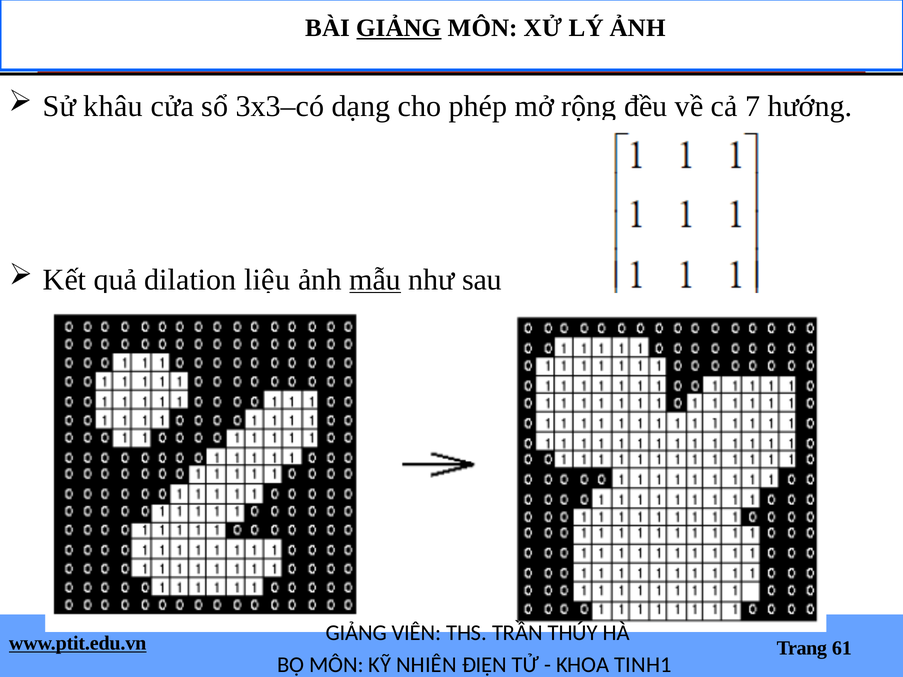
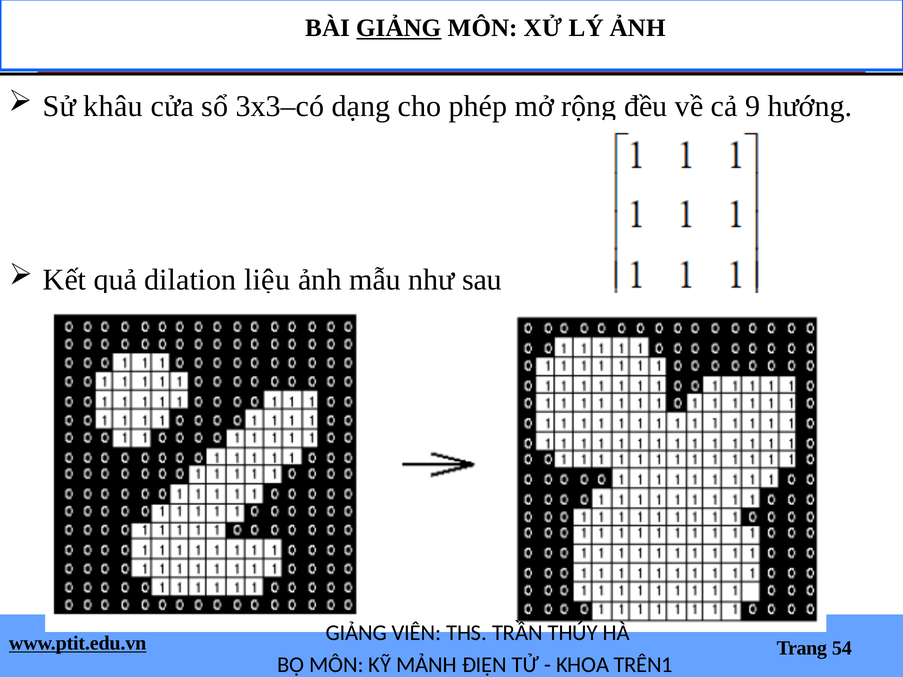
7: 7 -> 9 (753, 106)
mẫu underline: present -> none (375, 280)
61: 61 -> 54 (842, 649)
NHIÊN: NHIÊN -> MẢNH (427, 665)
TINH1: TINH1 -> TRÊN1 (643, 665)
